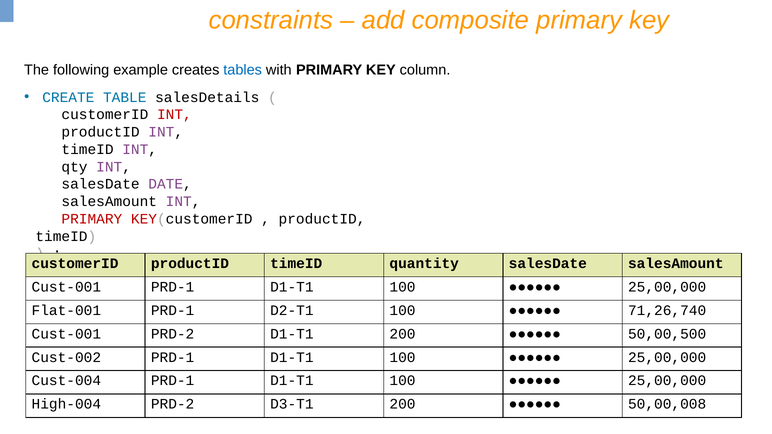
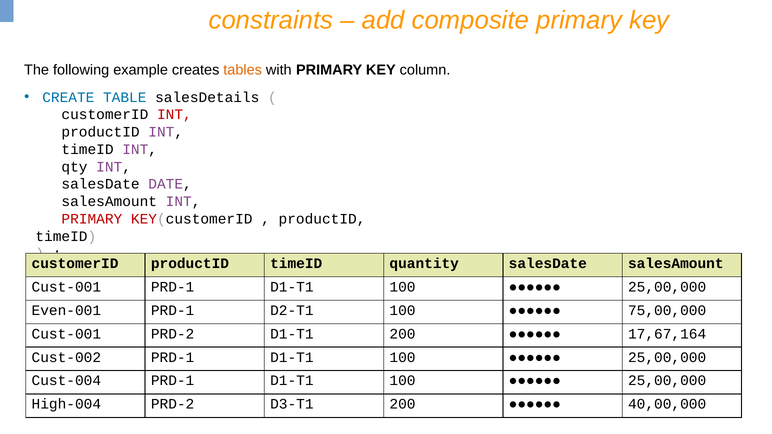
tables colour: blue -> orange (243, 70)
Flat-001: Flat-001 -> Even-001 (66, 311)
71,26,740: 71,26,740 -> 75,00,000 (667, 311)
50,00,500: 50,00,500 -> 17,67,164 (667, 334)
50,00,008: 50,00,008 -> 40,00,000 (667, 404)
